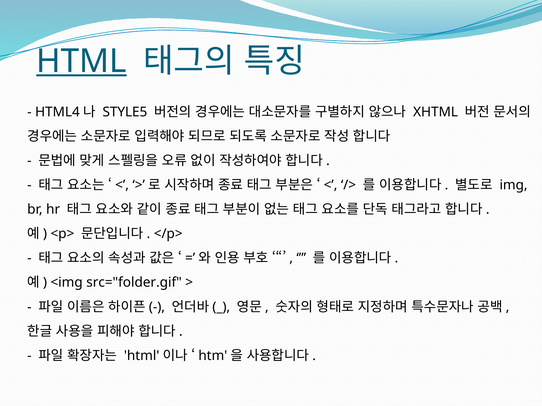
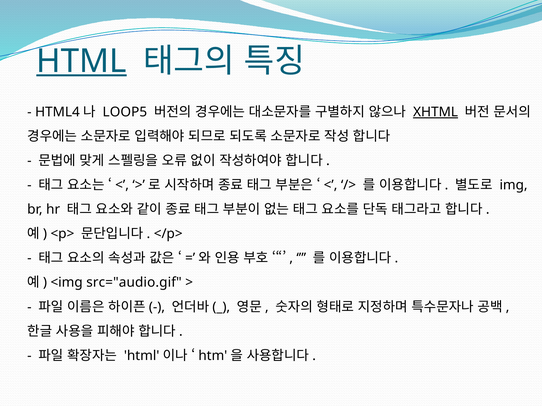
STYLE5: STYLE5 -> LOOP5 (125, 112)
XHTML underline: none -> present (436, 112)
src="folder.gif: src="folder.gif -> src="audio.gif (134, 283)
